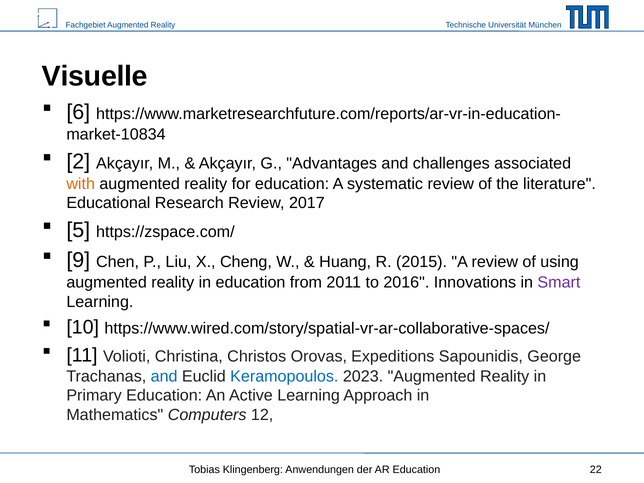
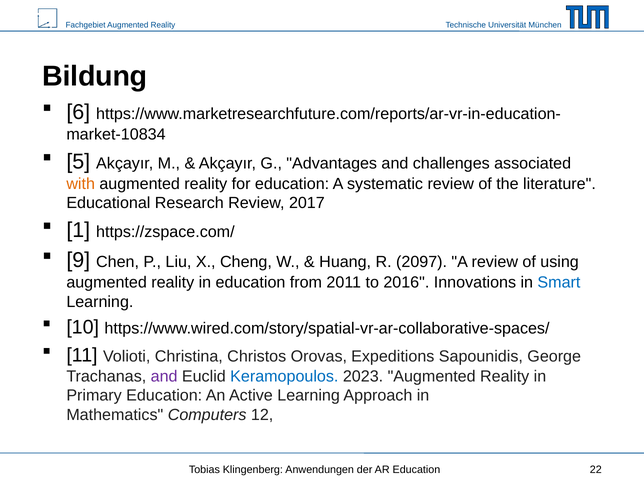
Visuelle: Visuelle -> Bildung (95, 76)
2: 2 -> 5 (78, 162)
5: 5 -> 1 (78, 230)
2015: 2015 -> 2097 (422, 262)
Smart colour: purple -> blue (559, 283)
and colour: blue -> purple (164, 376)
